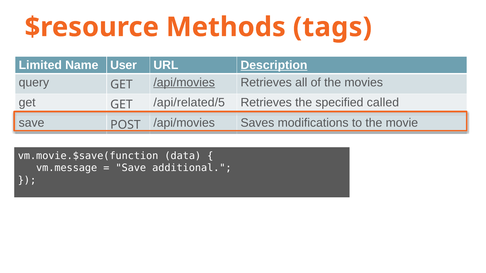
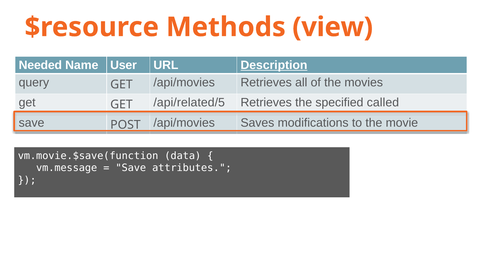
tags: tags -> view (333, 27)
Limited: Limited -> Needed (40, 65)
/api/movies underline: present -> none (184, 83)
additional: additional -> attributes (192, 168)
